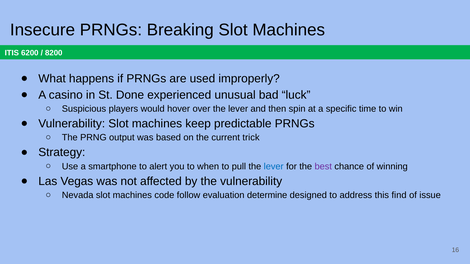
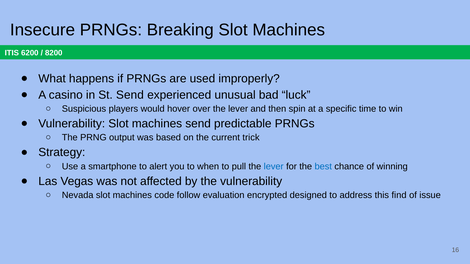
St Done: Done -> Send (130, 95)
machines keep: keep -> send (198, 124)
best colour: purple -> blue (323, 167)
determine: determine -> encrypted (267, 196)
